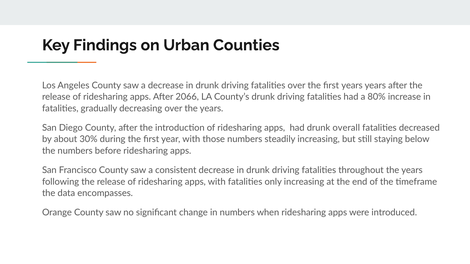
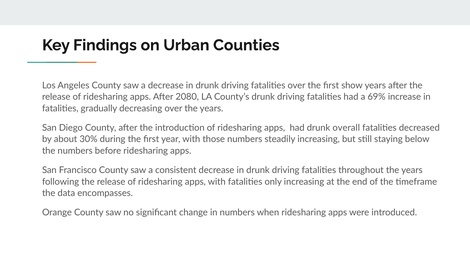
first years: years -> show (352, 85)
2066: 2066 -> 2080 (187, 97)
80%: 80% -> 69% (377, 97)
